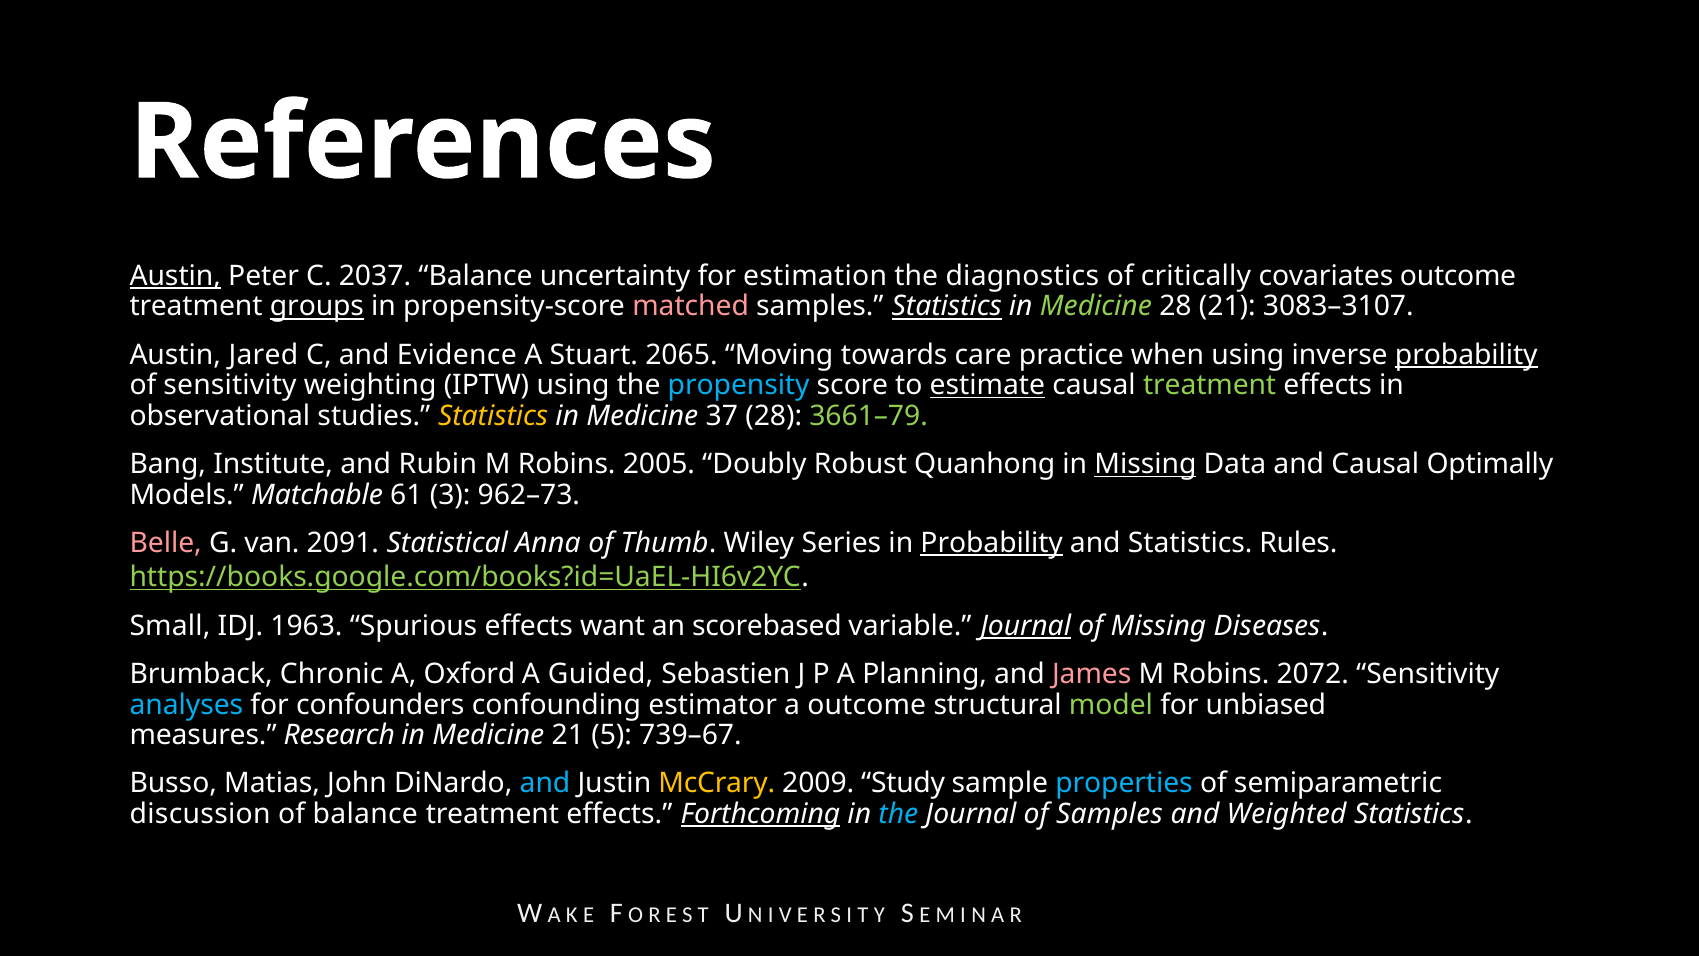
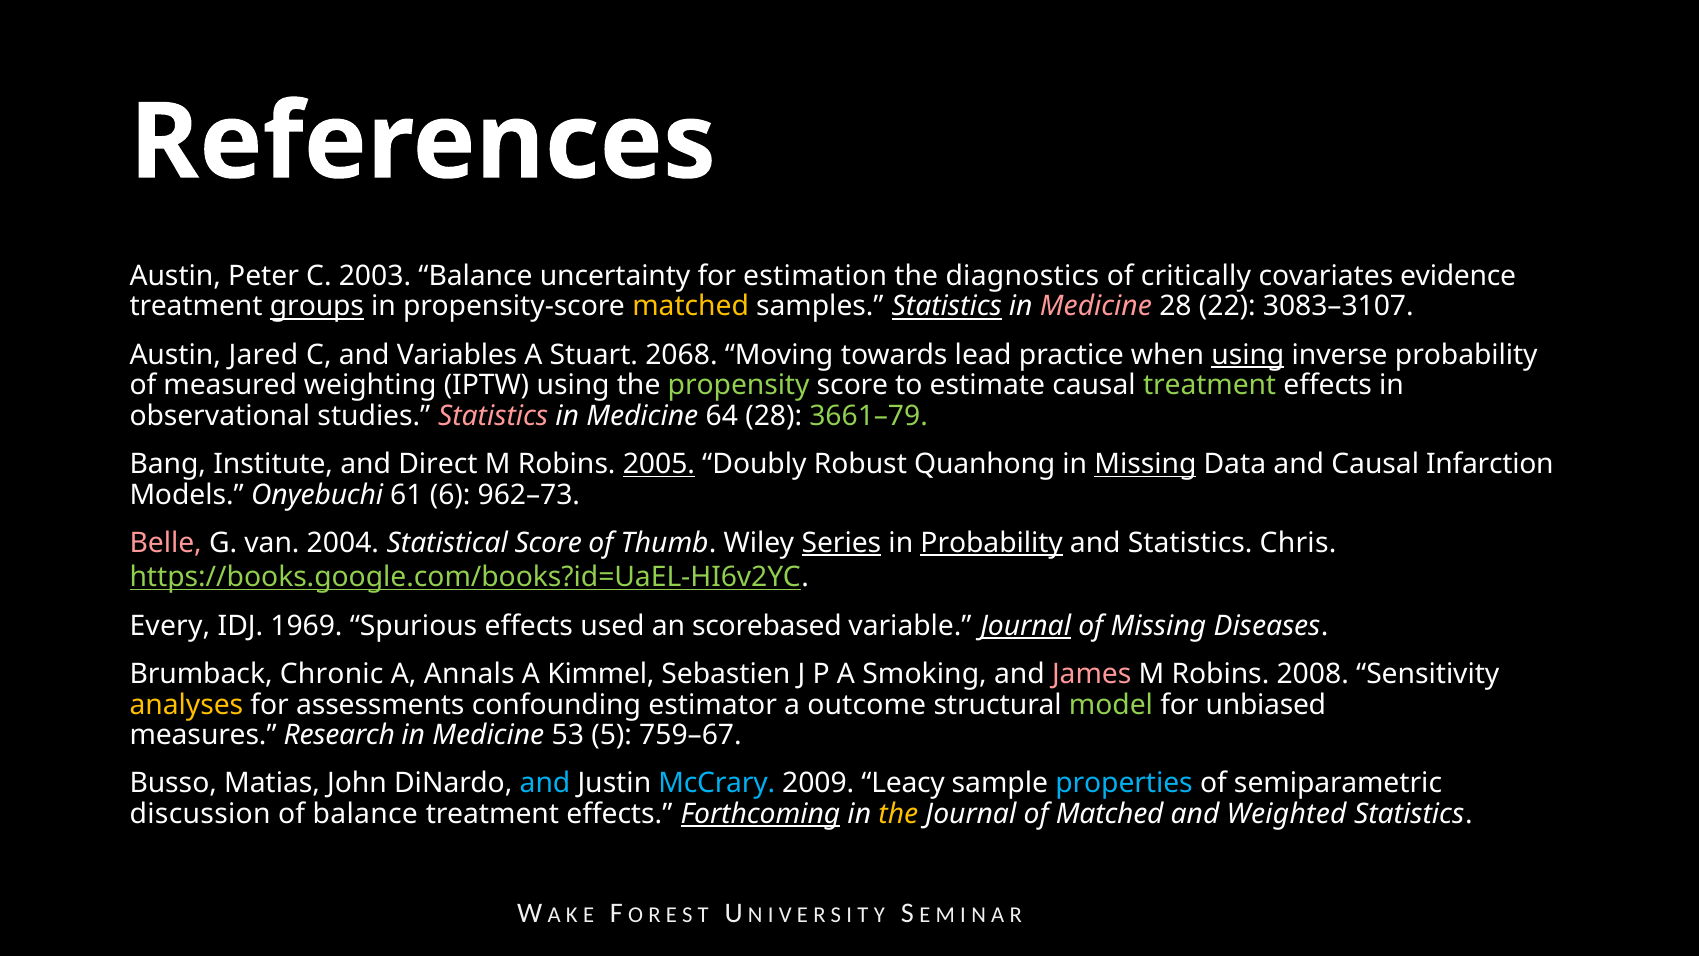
Austin underline: present -> none (175, 276)
2037: 2037 -> 2003 (375, 276)
covariates outcome: outcome -> evidence (1458, 276)
matched colour: pink -> yellow (691, 306)
Medicine colour: light green -> pink (1096, 306)
28 21: 21 -> 22 (1227, 306)
Evidence: Evidence -> Variables (457, 355)
2065: 2065 -> 2068 (681, 355)
care: care -> lead (983, 355)
using underline: none -> present (1248, 355)
probability underline: present -> none (1466, 355)
of sensitivity: sensitivity -> measured (230, 385)
propensity colour: light blue -> light green (739, 385)
estimate underline: present -> none (987, 385)
Statistics colour: yellow -> pink (493, 416)
37: 37 -> 64 (722, 416)
Rubin: Rubin -> Direct (438, 464)
2005 underline: none -> present (659, 464)
Optimally: Optimally -> Infarction (1490, 464)
Matchable: Matchable -> Onyebuchi (317, 495)
3: 3 -> 6 (450, 495)
2091: 2091 -> 2004 (343, 543)
Statistical Anna: Anna -> Score (548, 543)
Series underline: none -> present (841, 543)
Rules: Rules -> Chris (1298, 543)
Small: Small -> Every (170, 626)
1963: 1963 -> 1969 (307, 626)
want: want -> used (612, 626)
Oxford: Oxford -> Annals (469, 674)
Guided: Guided -> Kimmel (601, 674)
Planning: Planning -> Smoking (925, 674)
2072: 2072 -> 2008 (1313, 674)
analyses colour: light blue -> yellow (186, 704)
confounders: confounders -> assessments (380, 704)
Medicine 21: 21 -> 53 (568, 735)
739–67: 739–67 -> 759–67 (690, 735)
McCrary colour: yellow -> light blue (717, 783)
Study: Study -> Leacy (903, 783)
the colour: light blue -> yellow (898, 814)
of Samples: Samples -> Matched (1110, 814)
